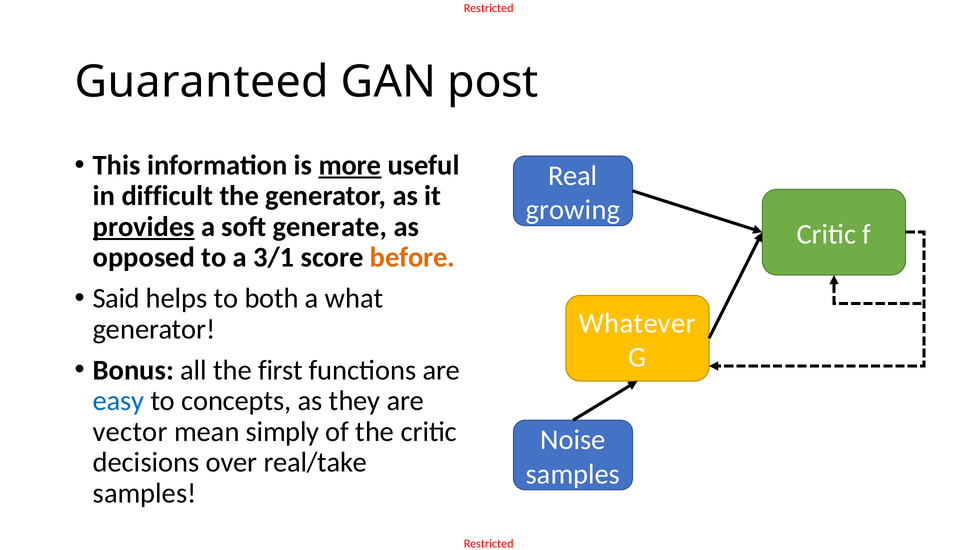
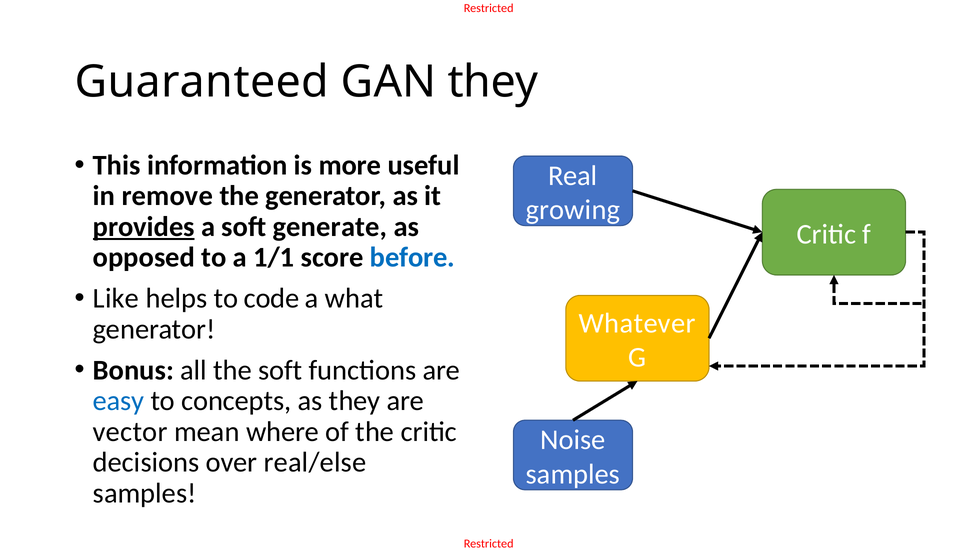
GAN post: post -> they (493, 82)
more underline: present -> none (350, 165)
difficult: difficult -> remove (167, 196)
3/1: 3/1 -> 1/1 (274, 258)
before colour: orange -> blue (412, 258)
Said: Said -> Like (116, 299)
both: both -> code (272, 299)
the first: first -> soft (280, 370)
simply: simply -> where (283, 432)
real/take: real/take -> real/else (315, 462)
